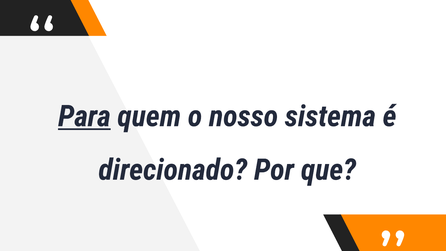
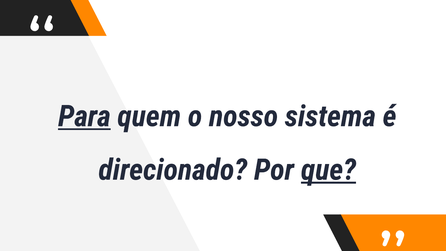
que underline: none -> present (328, 170)
